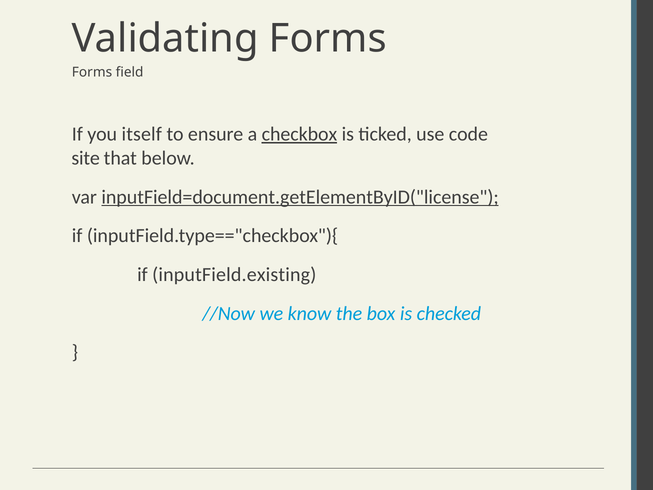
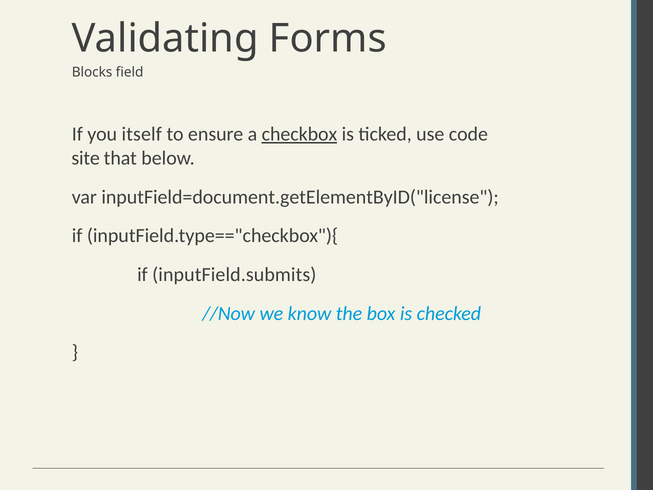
Forms: Forms -> Blocks (92, 72)
inputField=document.getElementByID("license underline: present -> none (300, 197)
inputField.existing: inputField.existing -> inputField.submits (234, 275)
